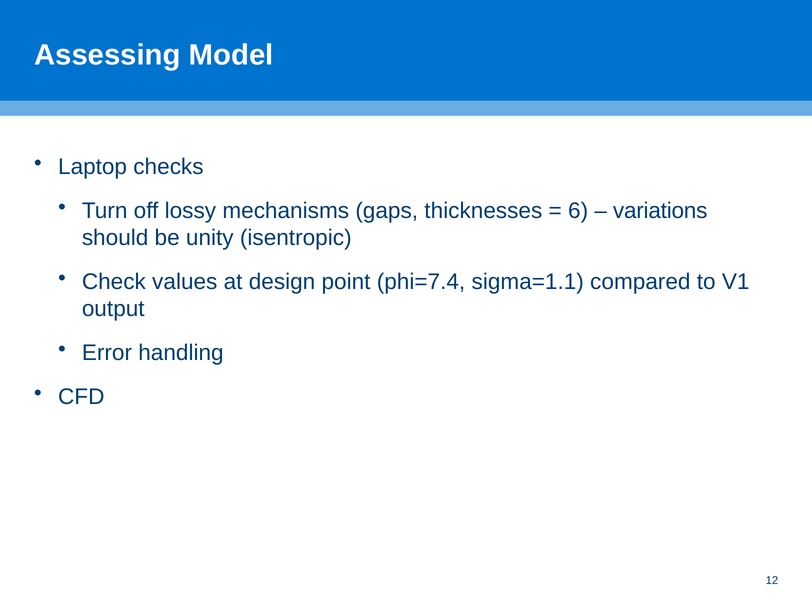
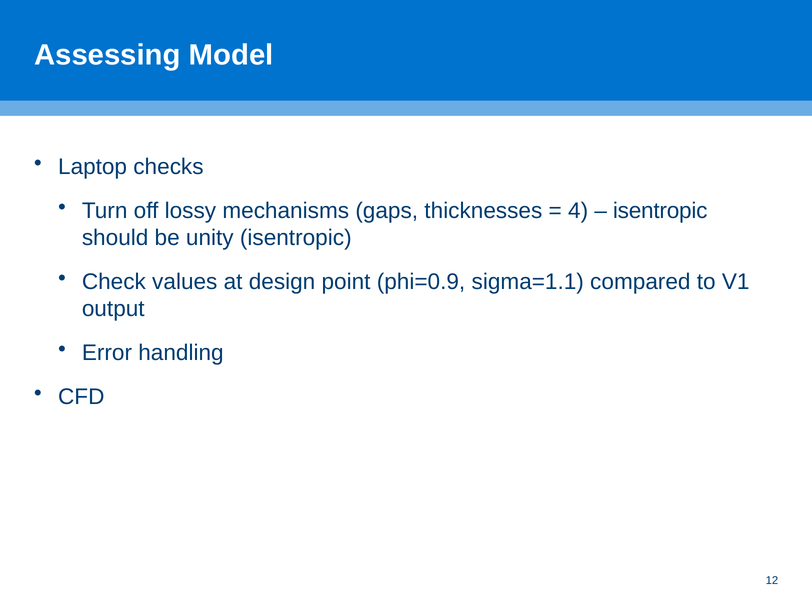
6: 6 -> 4 (578, 211)
variations: variations -> isentropic (660, 211)
phi=7.4: phi=7.4 -> phi=0.9 (421, 282)
